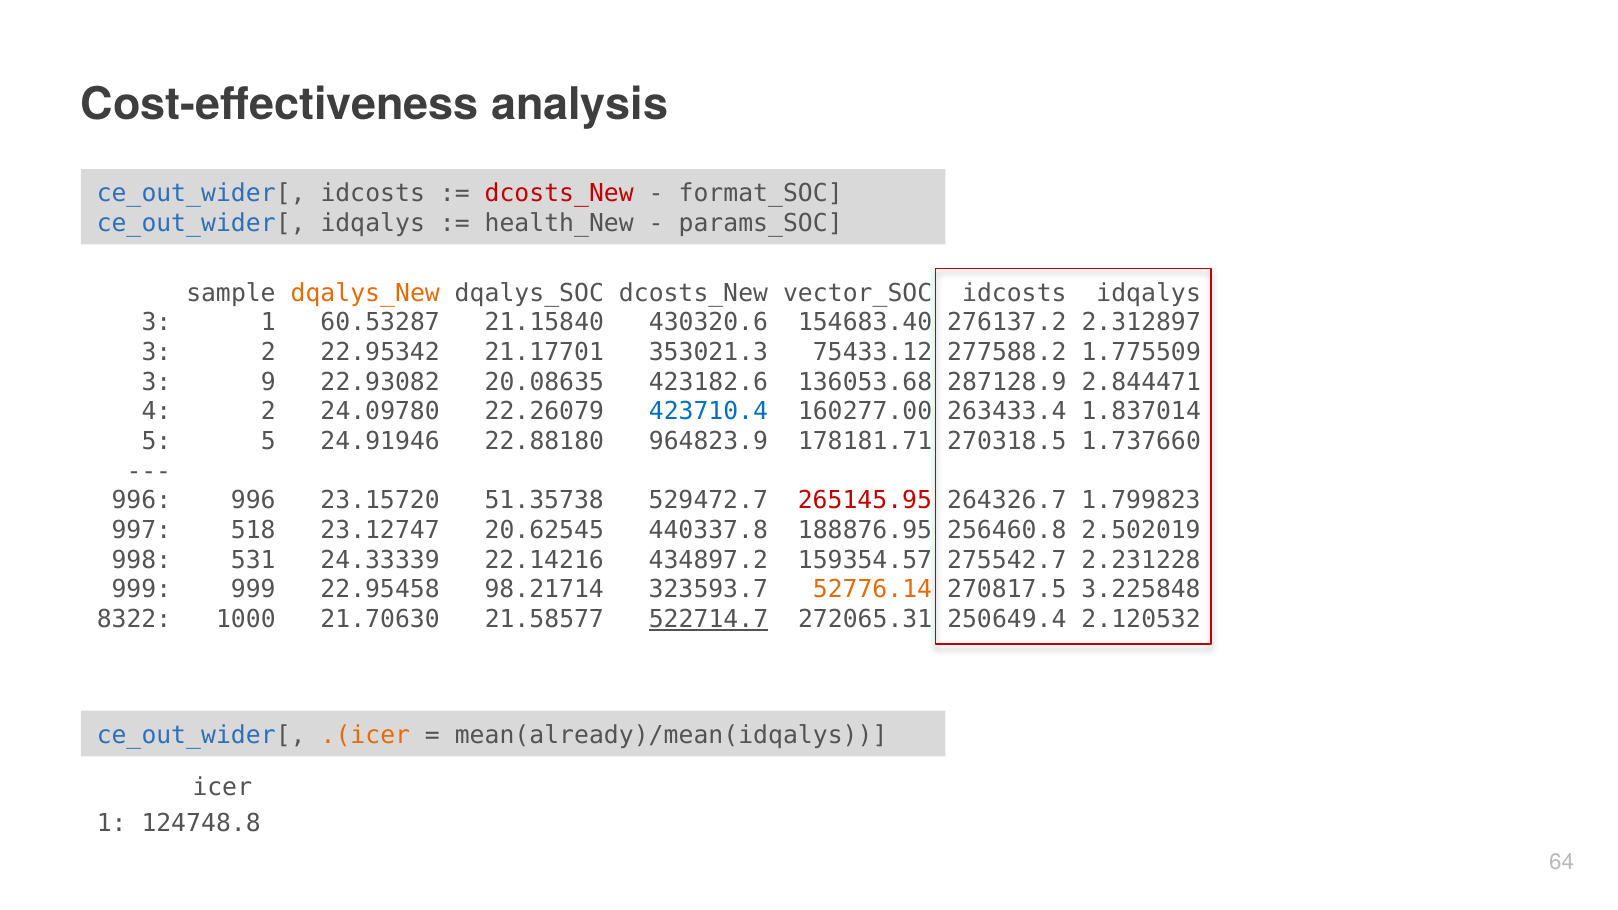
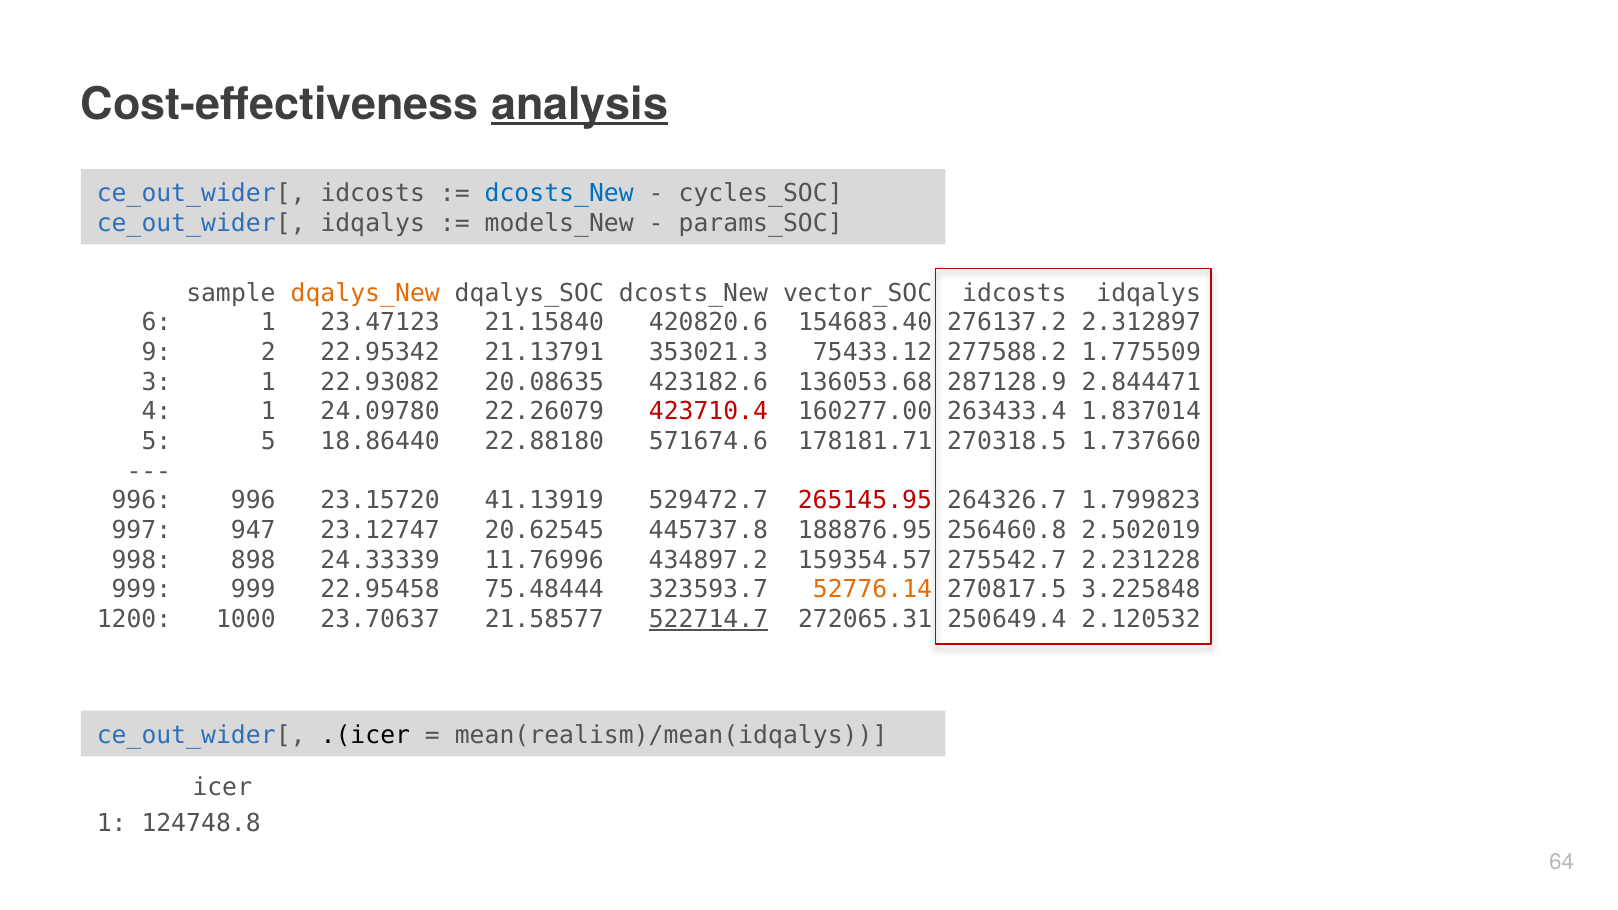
analysis underline: none -> present (580, 104)
dcosts_New colour: red -> blue (559, 194)
format_SOC: format_SOC -> cycles_SOC (761, 194)
health_New: health_New -> models_New (559, 223)
3: 3 -> 6 (156, 323)
60.53287: 60.53287 -> 23.47123 (380, 323)
430320.6: 430320.6 -> 420820.6 (708, 323)
3: 3 -> 9 (156, 352)
21.17701: 21.17701 -> 21.13791 (544, 352)
3 9: 9 -> 1 (268, 382)
4 2: 2 -> 1 (268, 412)
423710.4 colour: blue -> red (708, 412)
24.91946: 24.91946 -> 18.86440 (380, 442)
964823.9: 964823.9 -> 571674.6 (708, 442)
51.35738: 51.35738 -> 41.13919 (544, 501)
518: 518 -> 947 (253, 531)
440337.8: 440337.8 -> 445737.8 (708, 531)
531: 531 -> 898 (253, 560)
22.14216: 22.14216 -> 11.76996 (544, 560)
98.21714: 98.21714 -> 75.48444 (544, 590)
8322: 8322 -> 1200 (134, 620)
21.70630: 21.70630 -> 23.70637 (380, 620)
.(icer colour: orange -> black (365, 735)
mean(already)/mean(idqalys: mean(already)/mean(idqalys -> mean(realism)/mean(idqalys (671, 735)
